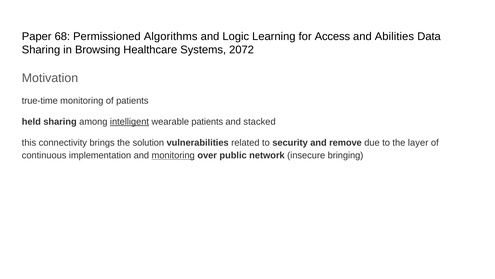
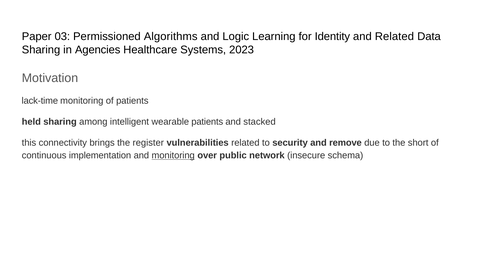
68: 68 -> 03 (62, 37)
Access: Access -> Identity (332, 37)
and Abilities: Abilities -> Related (394, 37)
Browsing: Browsing -> Agencies (98, 50)
2072: 2072 -> 2023 (242, 50)
true-time: true-time -> lack-time (40, 100)
intelligent underline: present -> none (129, 121)
solution: solution -> register (148, 142)
layer: layer -> short (418, 142)
bringing: bringing -> schema (345, 155)
